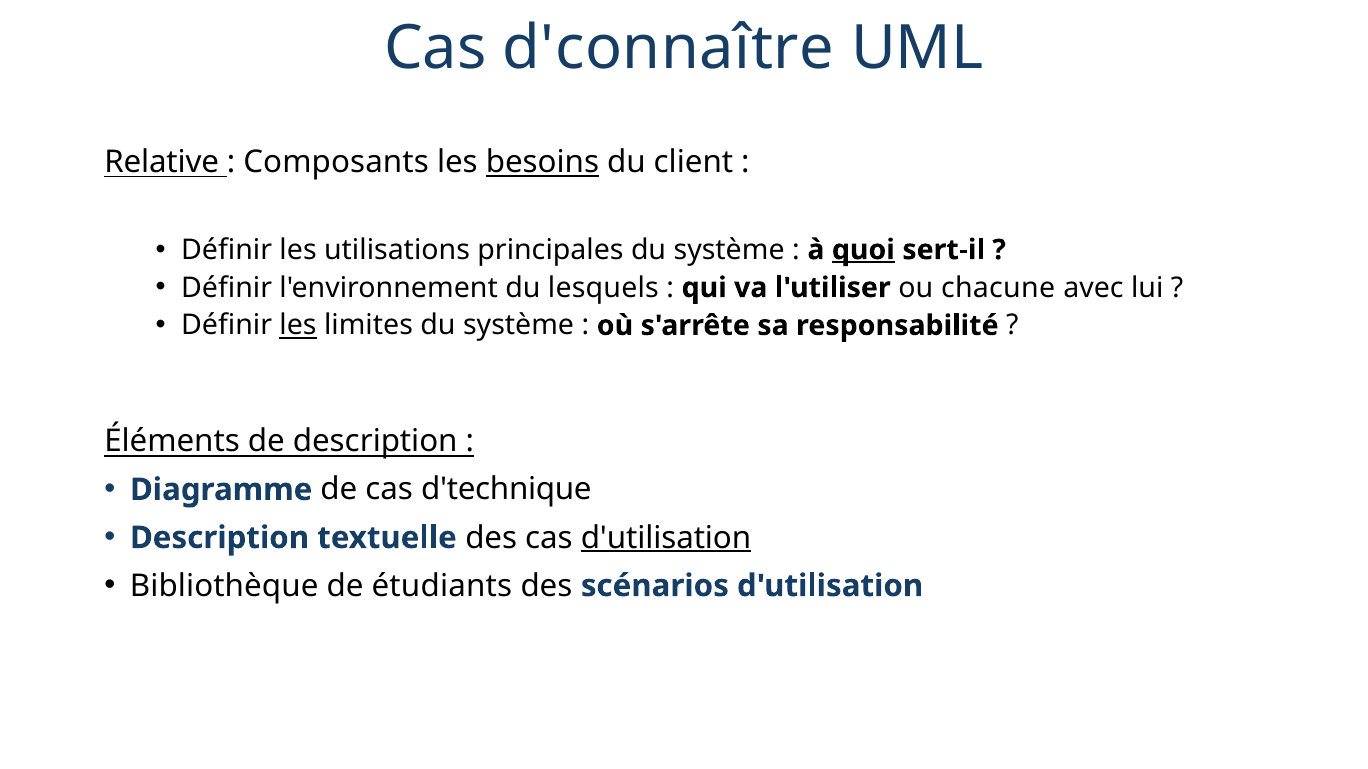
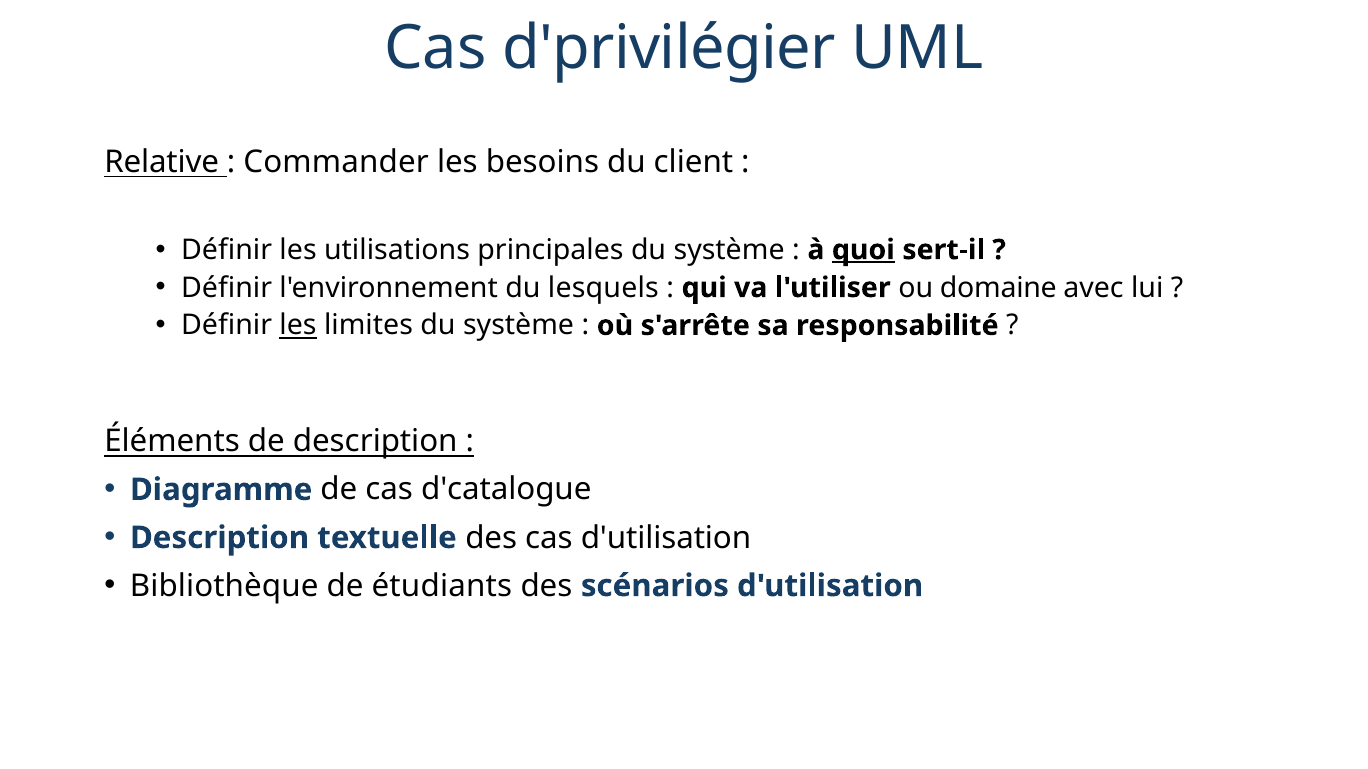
d'connaître: d'connaître -> d'privilégier (669, 49)
Composants: Composants -> Commander (336, 162)
besoins underline: present -> none (542, 162)
chacune: chacune -> domaine (998, 288)
d'technique: d'technique -> d'catalogue (506, 490)
d'utilisation underline: present -> none (666, 538)
